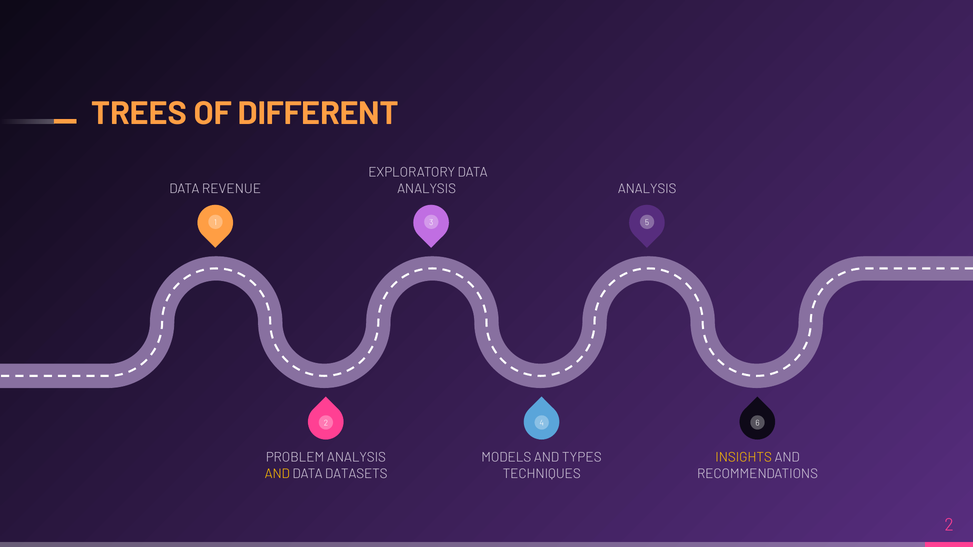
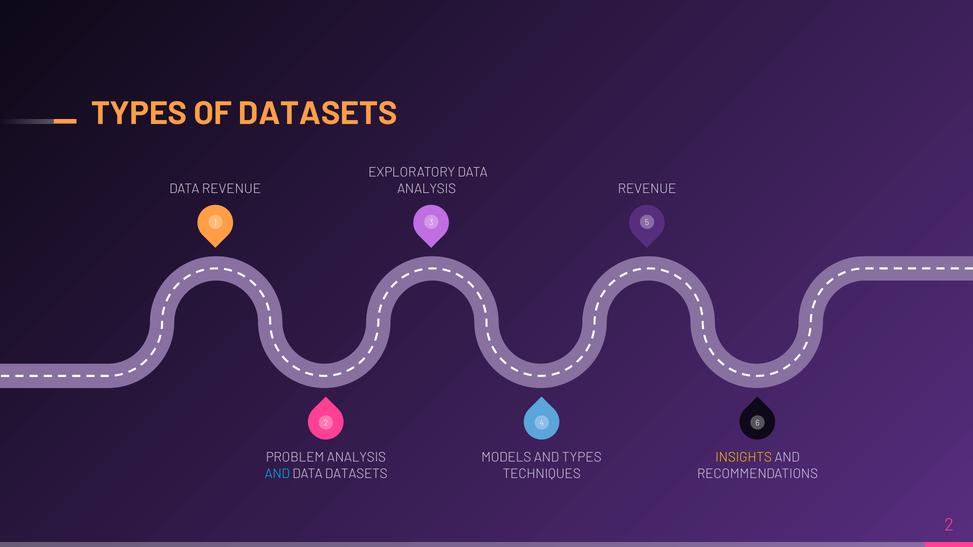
TREES: TREES -> TYPES (139, 113)
OF DIFFERENT: DIFFERENT -> DATASETS (318, 113)
ANALYSIS ANALYSIS: ANALYSIS -> REVENUE (647, 189)
AND colour: yellow -> light blue (277, 474)
